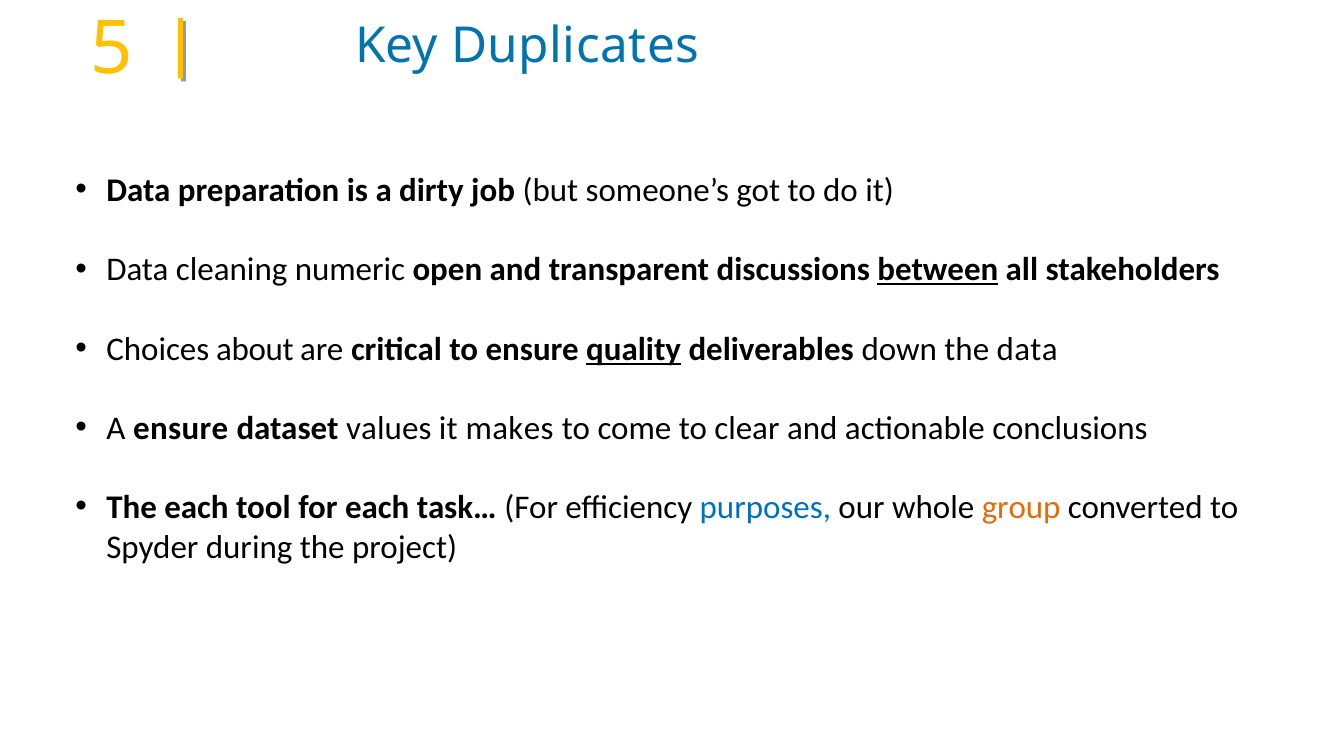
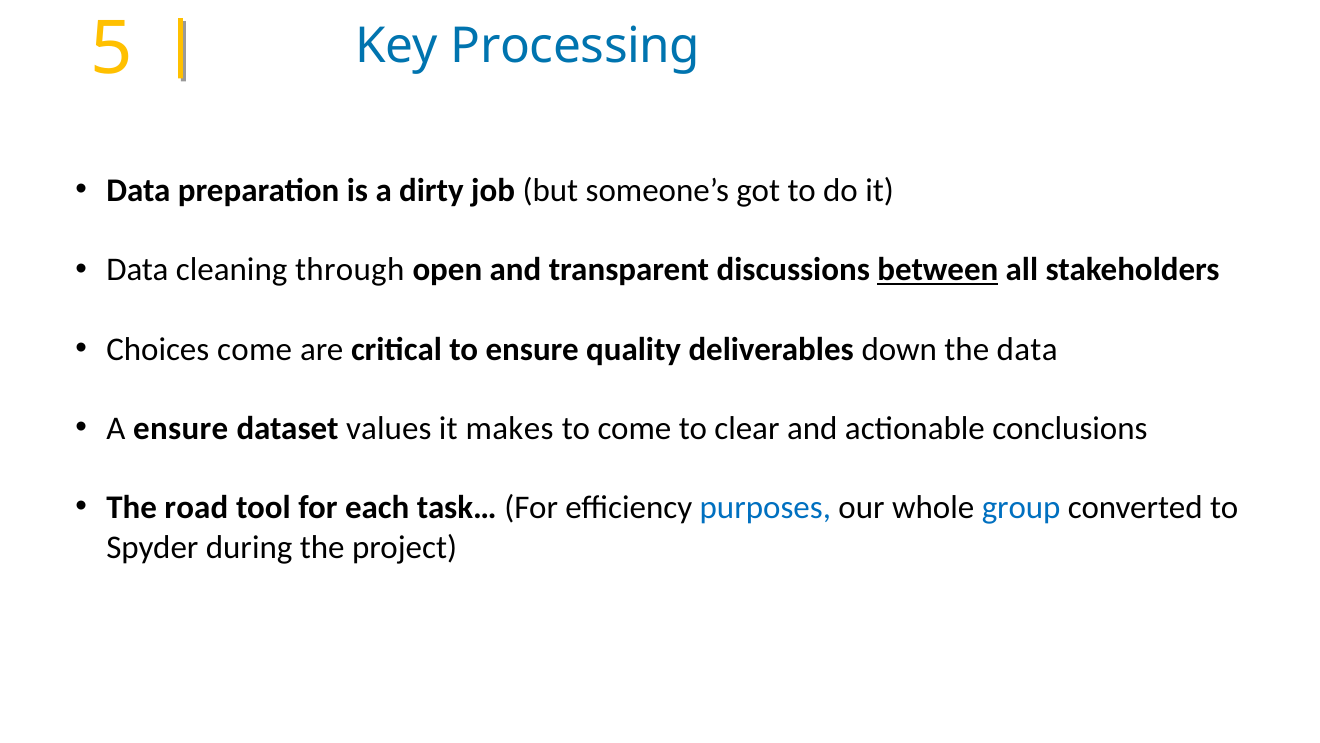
Duplicates: Duplicates -> Processing (576, 46)
numeric: numeric -> through (350, 270)
Choices about: about -> come (255, 349)
quality underline: present -> none (634, 349)
The each: each -> road (196, 507)
group colour: orange -> blue (1021, 507)
